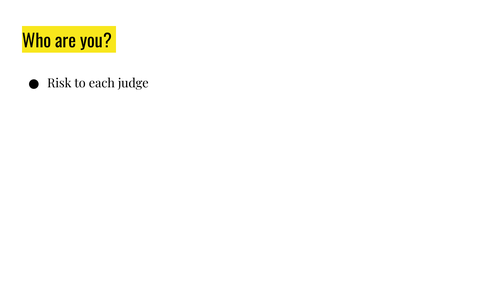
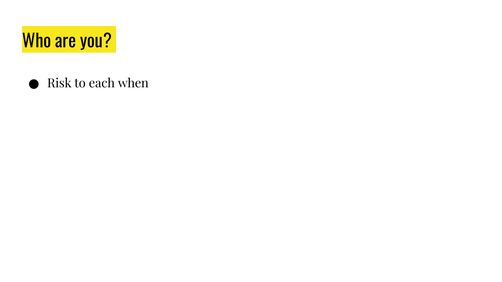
judge: judge -> when (133, 83)
